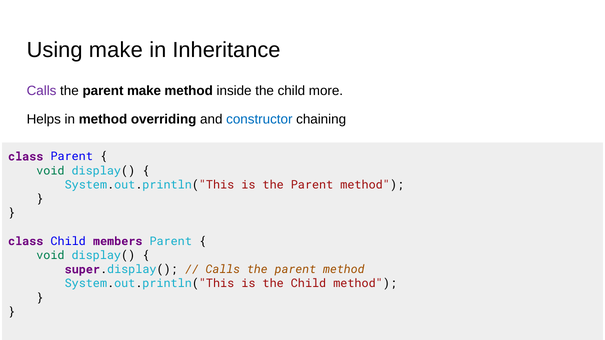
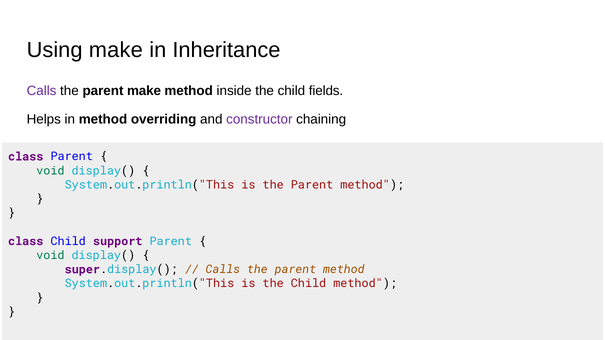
more: more -> fields (326, 91)
constructor colour: blue -> purple (259, 119)
members: members -> support (118, 241)
